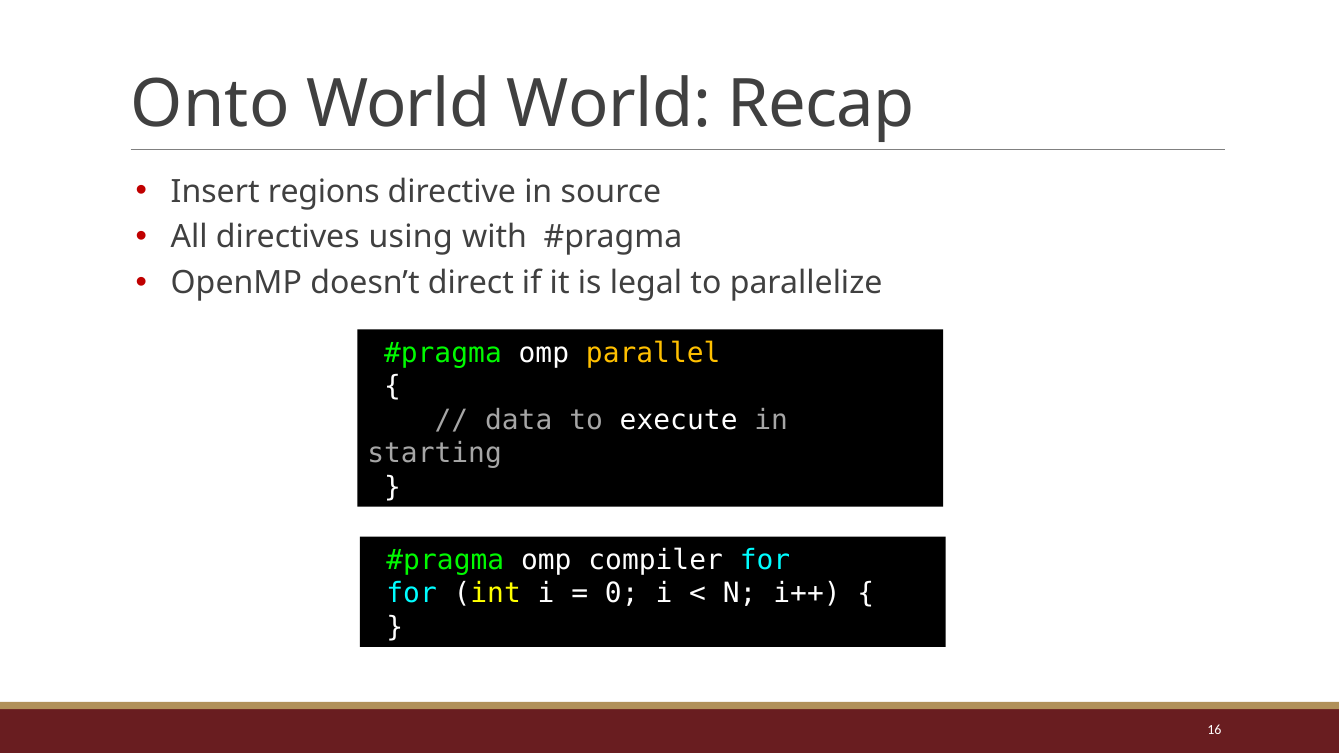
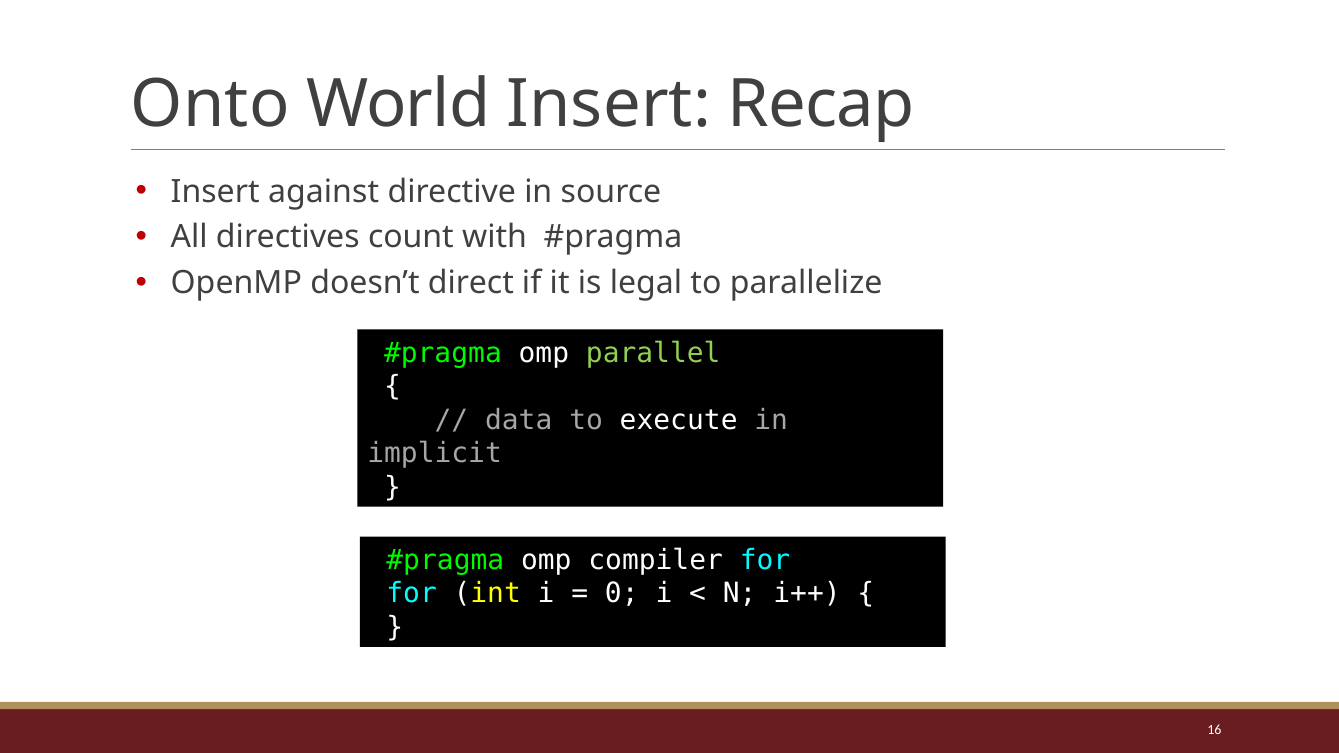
World World: World -> Insert (609, 104)
regions: regions -> against (324, 192)
using: using -> count (411, 237)
parallel colour: yellow -> light green (653, 353)
starting: starting -> implicit (435, 453)
